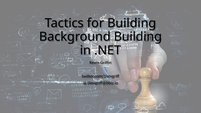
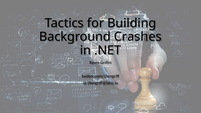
Background Building: Building -> Crashes (138, 37)
